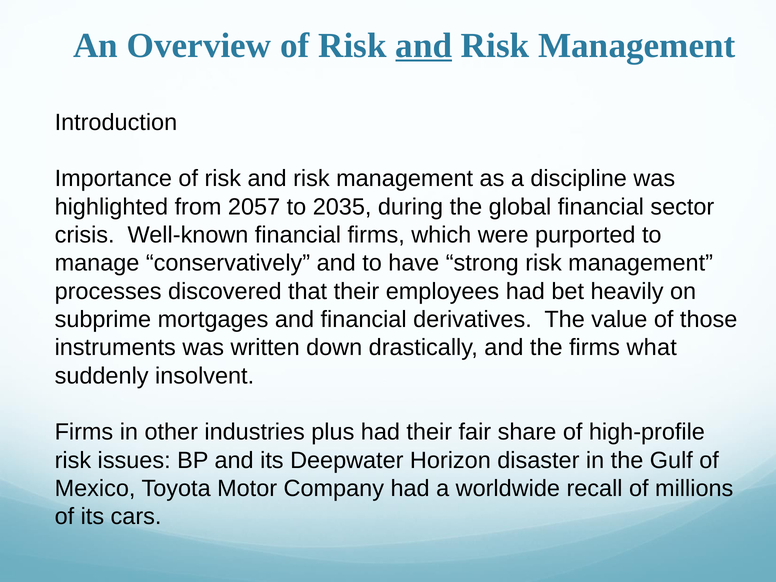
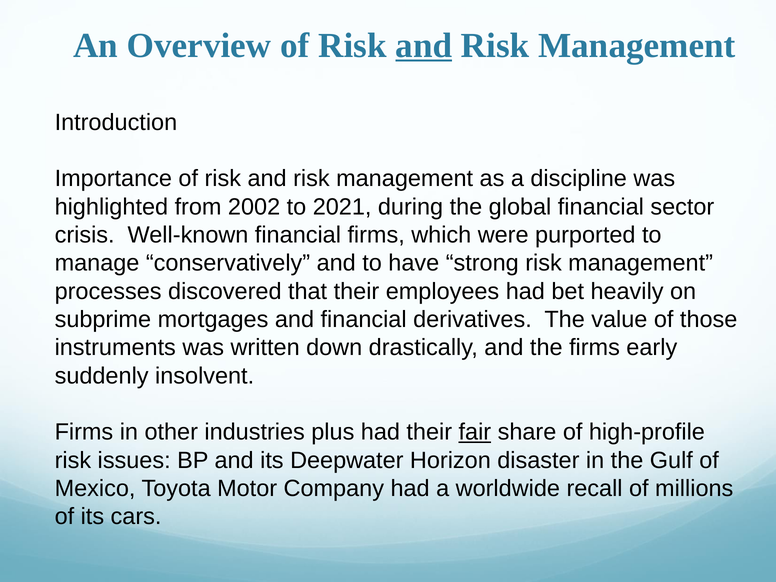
2057: 2057 -> 2002 (254, 207)
2035: 2035 -> 2021 (342, 207)
what: what -> early (652, 348)
fair underline: none -> present (475, 432)
